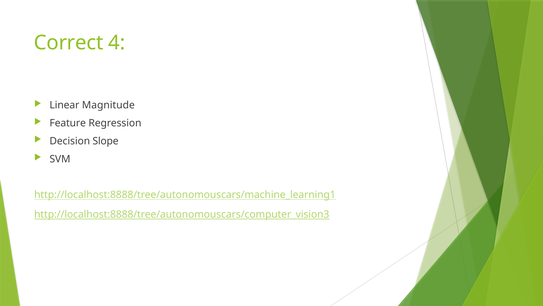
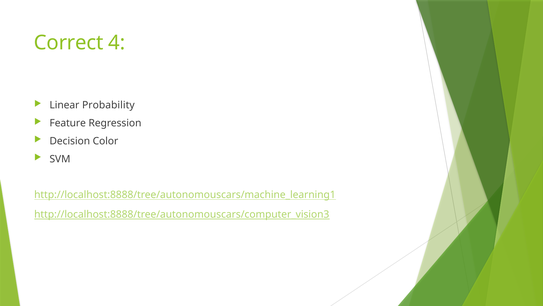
Magnitude: Magnitude -> Probability (108, 105)
Slope: Slope -> Color (105, 141)
